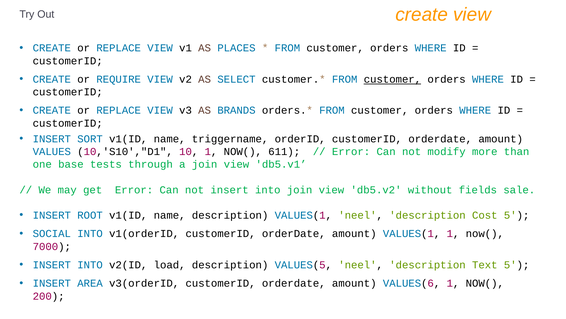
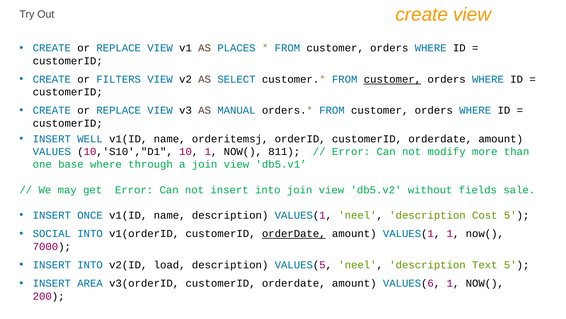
REQUIRE: REQUIRE -> FILTERS (119, 79)
BRANDS: BRANDS -> MANUAL (236, 110)
SORT: SORT -> WELL (90, 139)
triggername: triggername -> orderitemsj (230, 139)
611: 611 -> 811 (284, 151)
base tests: tests -> where (106, 164)
ROOT: ROOT -> ONCE (90, 215)
orderDate underline: none -> present (294, 233)
